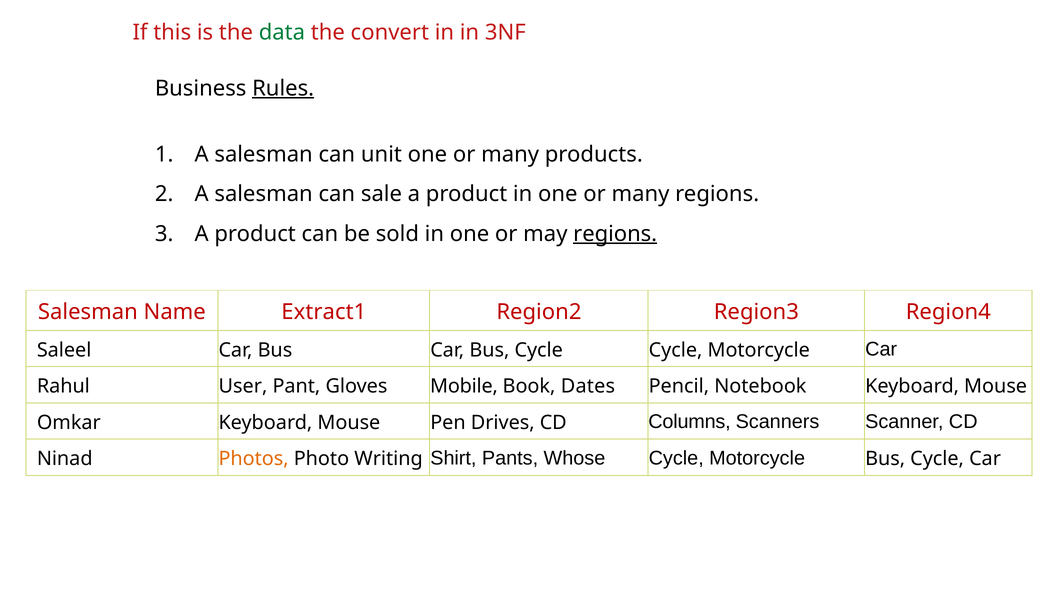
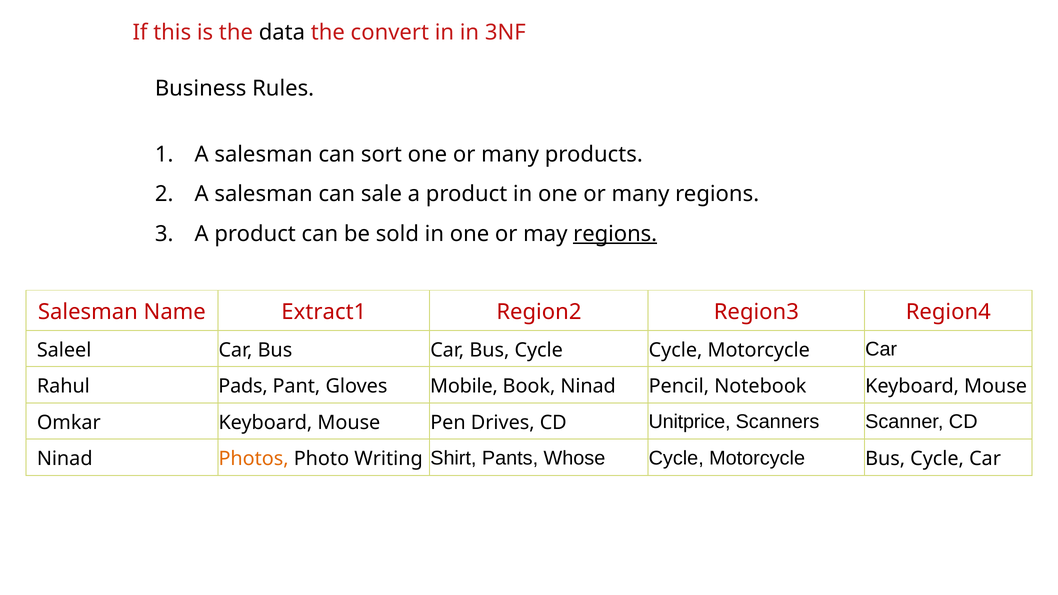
data colour: green -> black (282, 33)
Rules underline: present -> none (283, 88)
unit: unit -> sort (381, 154)
User: User -> Pads (243, 386)
Book Dates: Dates -> Ninad (588, 386)
Columns: Columns -> Unitprice (690, 422)
